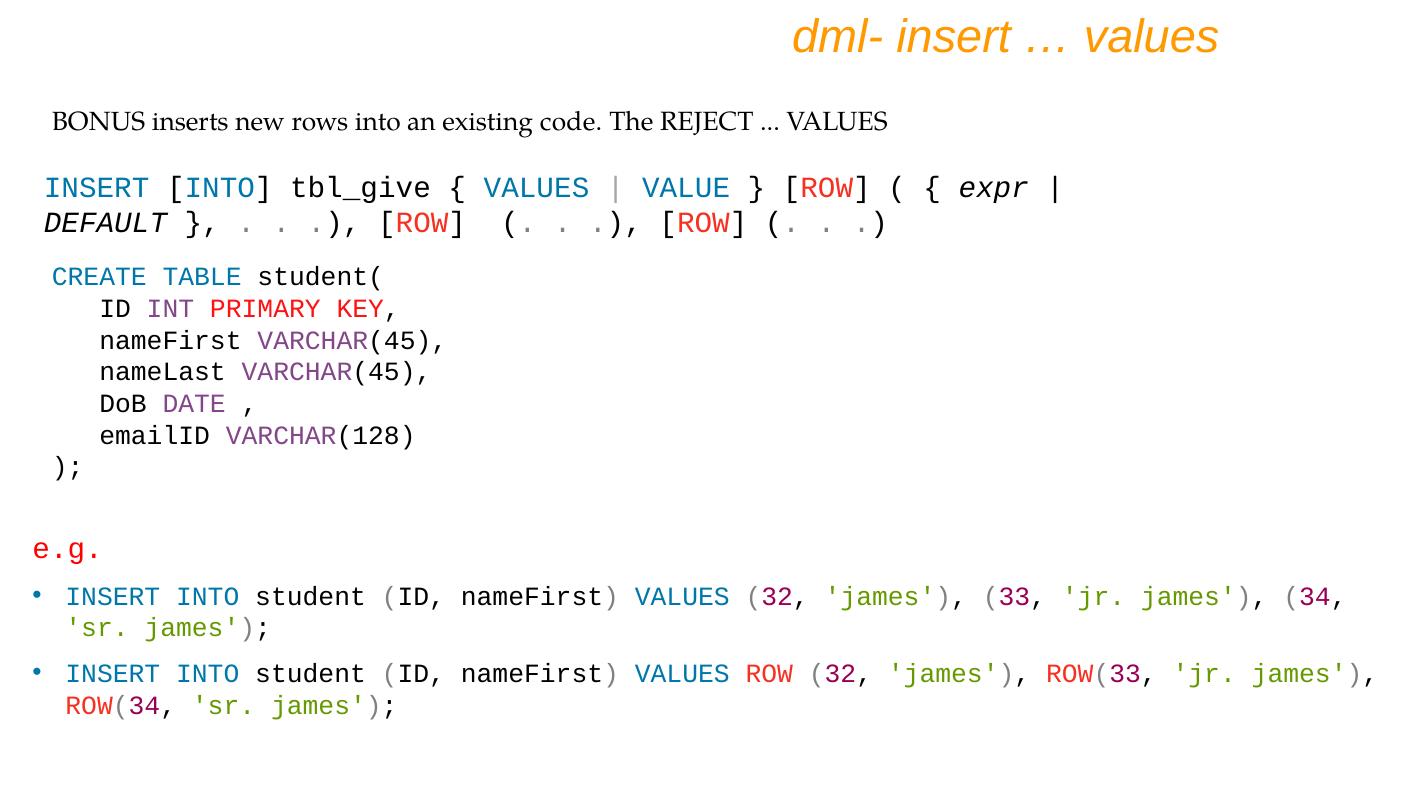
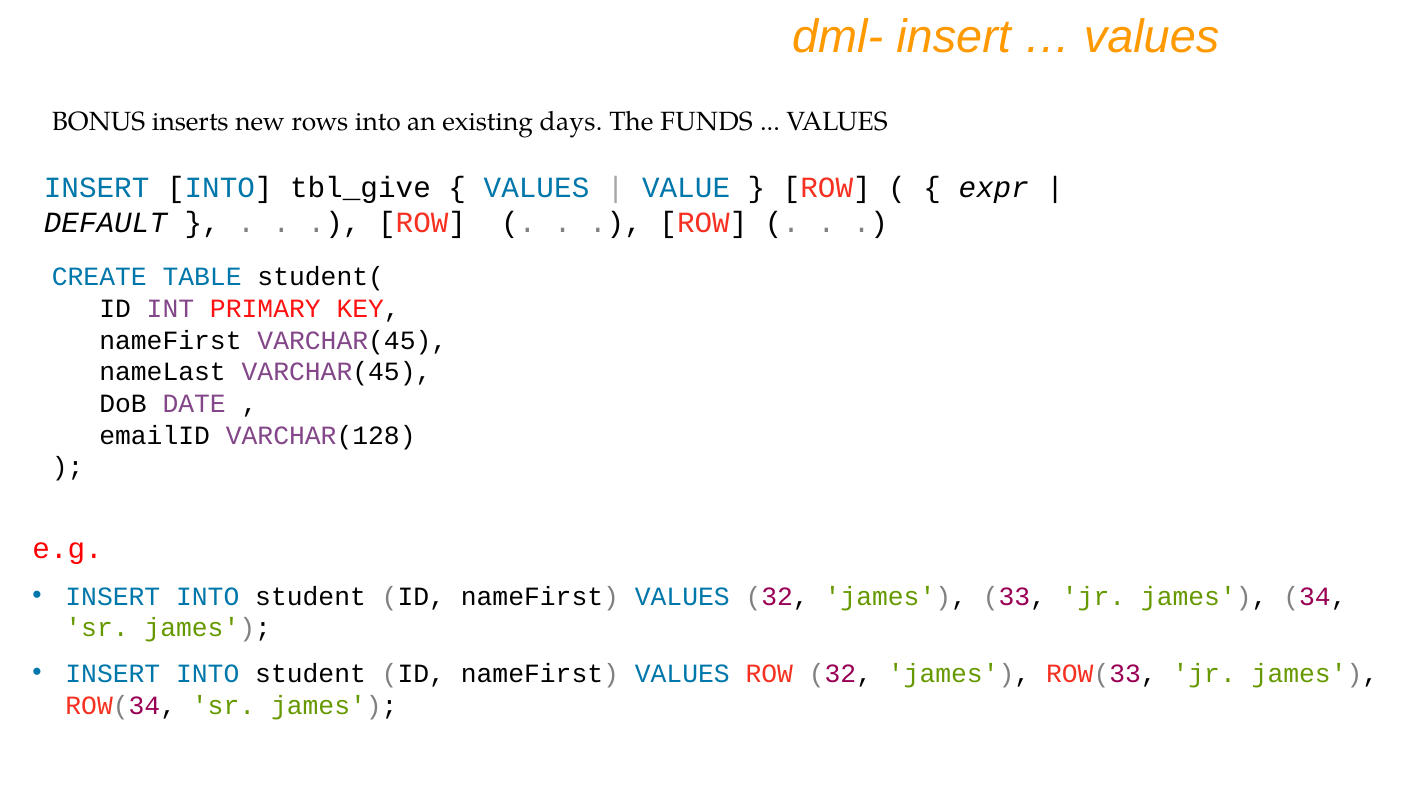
code: code -> days (571, 121)
REJECT: REJECT -> FUNDS (707, 121)
